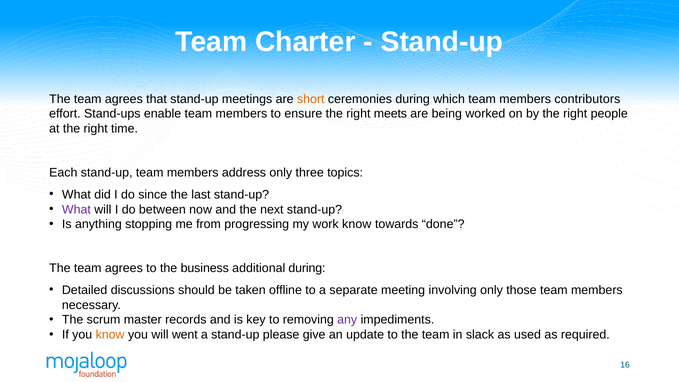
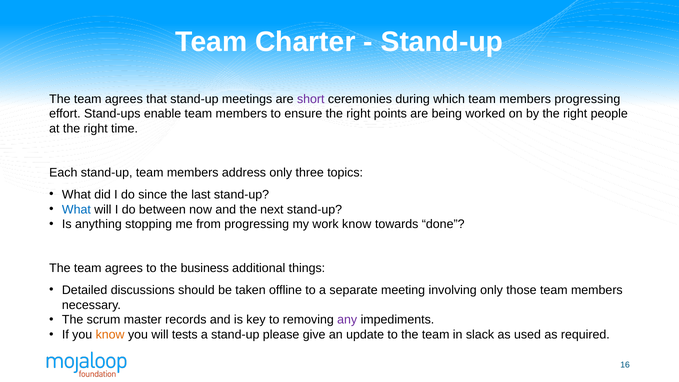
short colour: orange -> purple (311, 99)
members contributors: contributors -> progressing (587, 99)
meets: meets -> points (390, 114)
What colour: purple -> blue (76, 209)
additional during: during -> things (307, 268)
went: went -> tests (185, 335)
